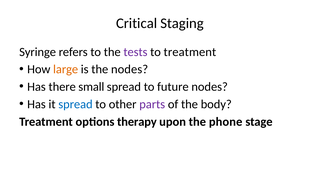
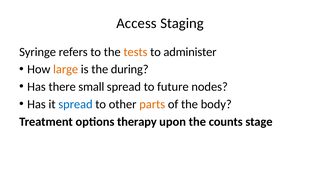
Critical: Critical -> Access (137, 23)
tests colour: purple -> orange (135, 52)
to treatment: treatment -> administer (190, 52)
the nodes: nodes -> during (130, 69)
parts colour: purple -> orange (152, 104)
phone: phone -> counts (226, 122)
